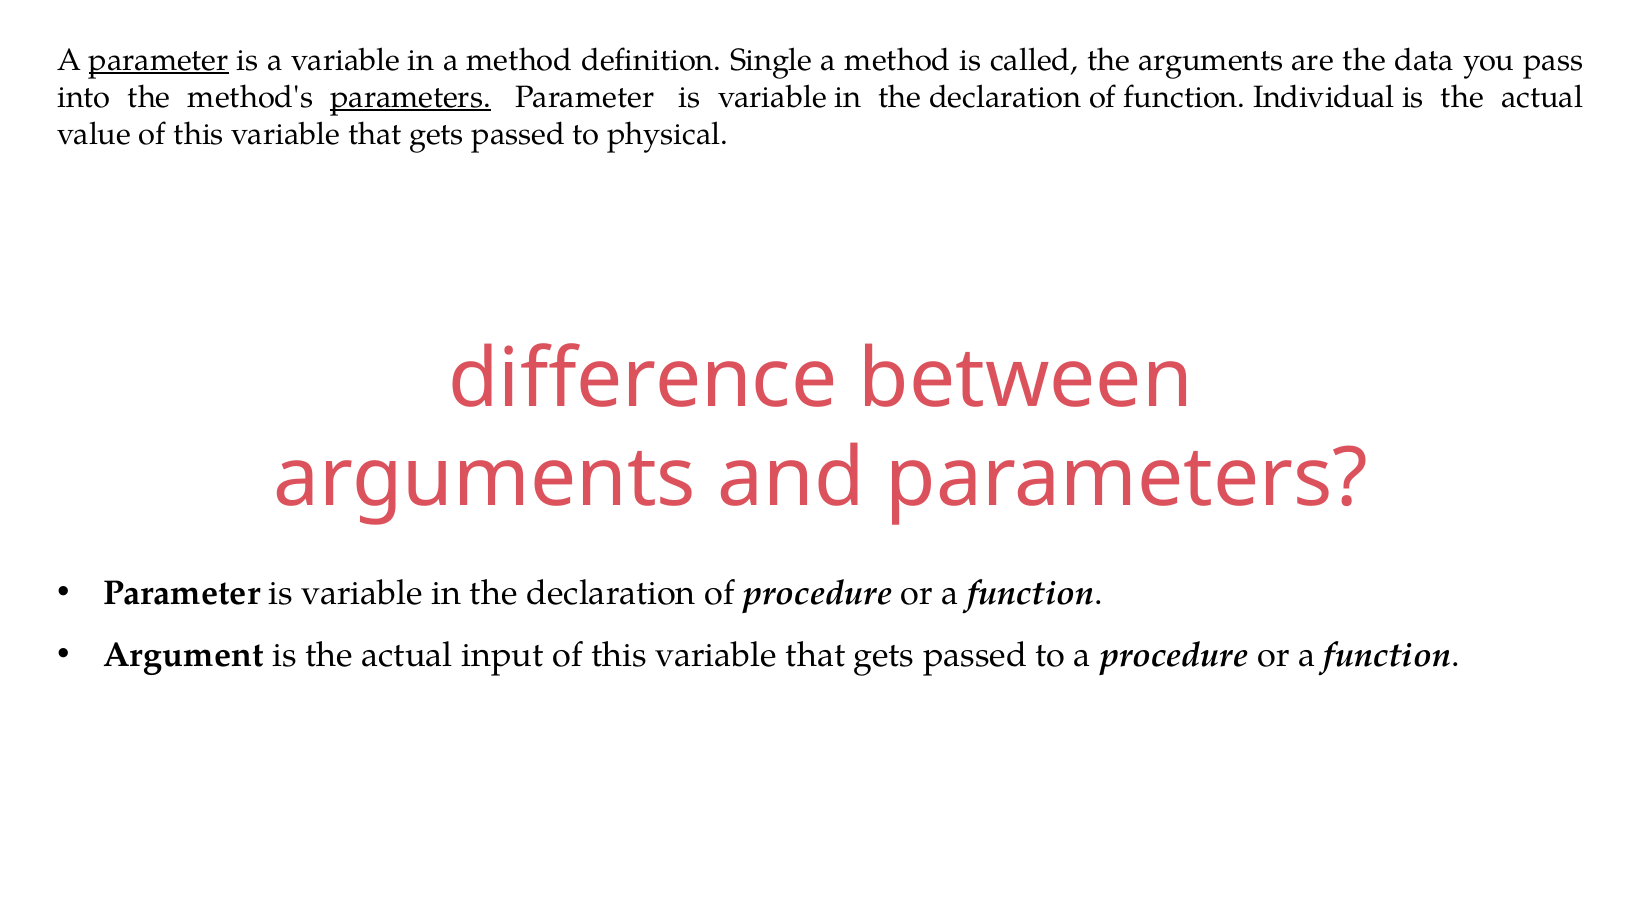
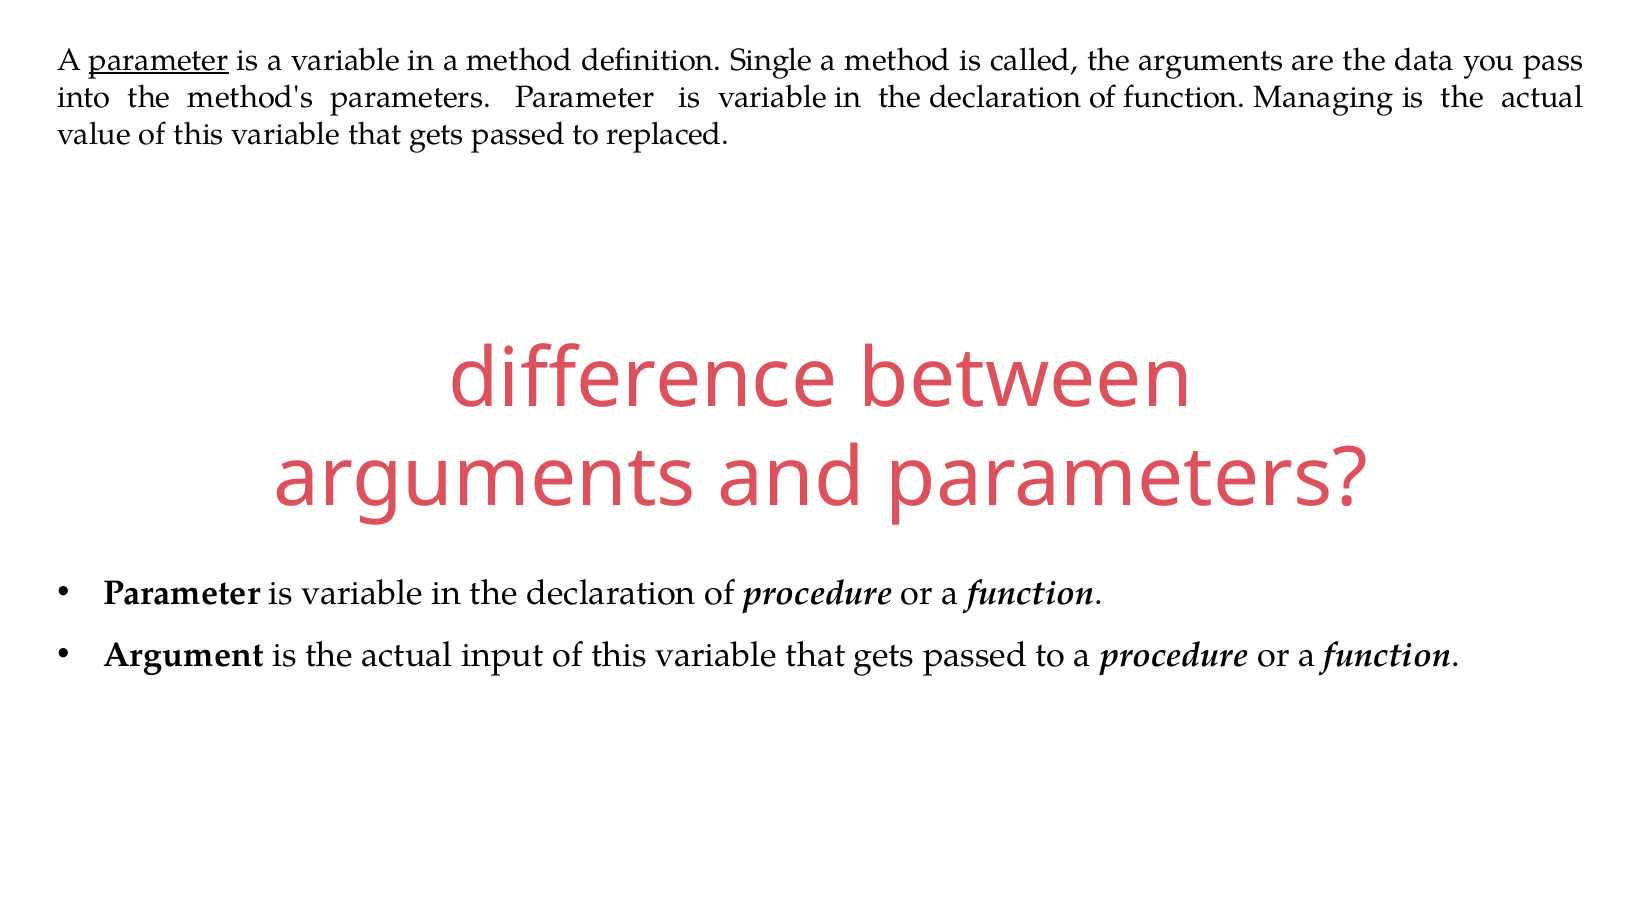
parameters underline: present -> none (411, 97)
Individual: Individual -> Managing (1324, 97)
physical: physical -> replaced (668, 134)
